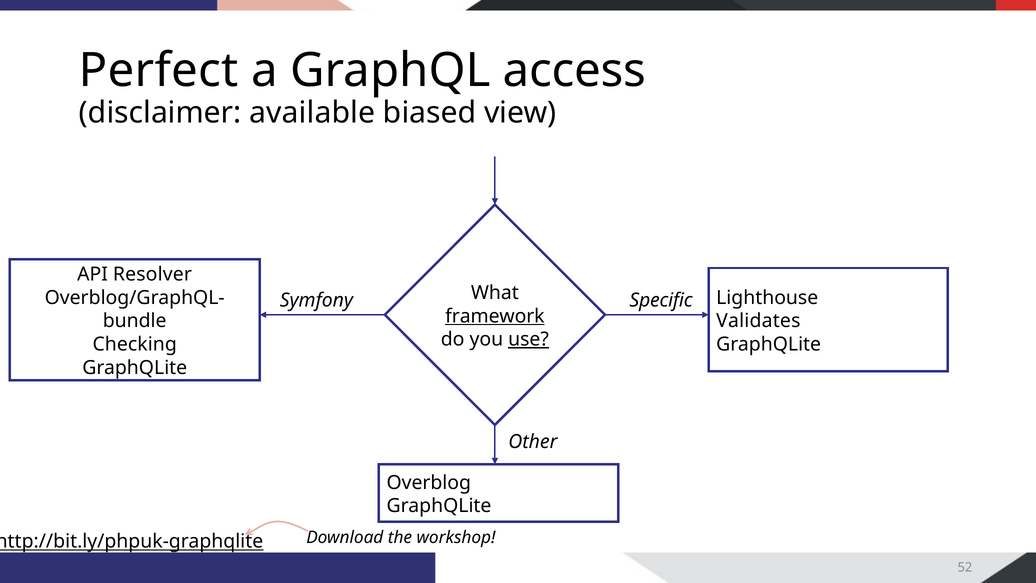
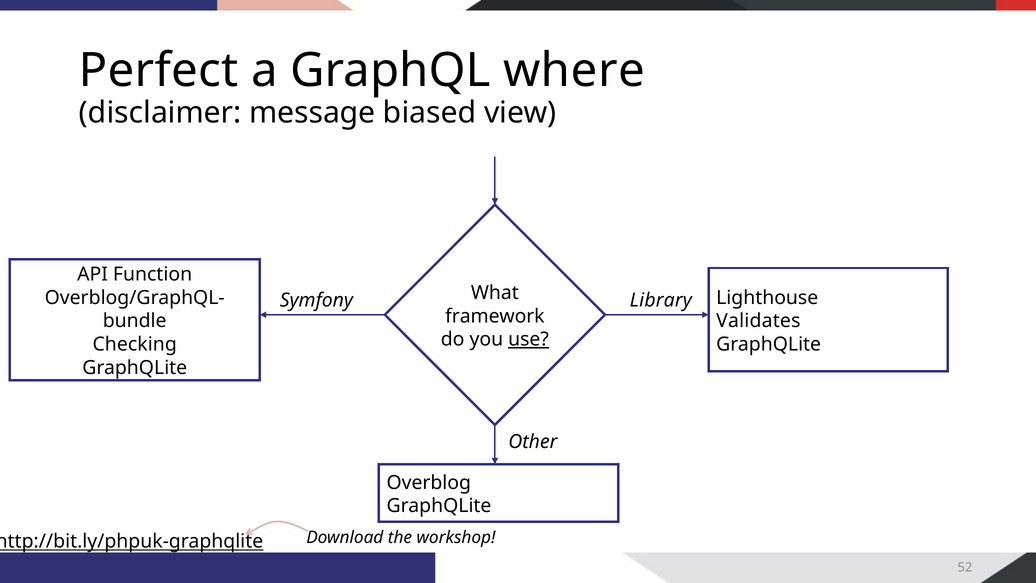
access: access -> where (574, 71)
available: available -> message (312, 113)
Resolver: Resolver -> Function (153, 274)
Specific: Specific -> Library (661, 300)
framework underline: present -> none (495, 316)
